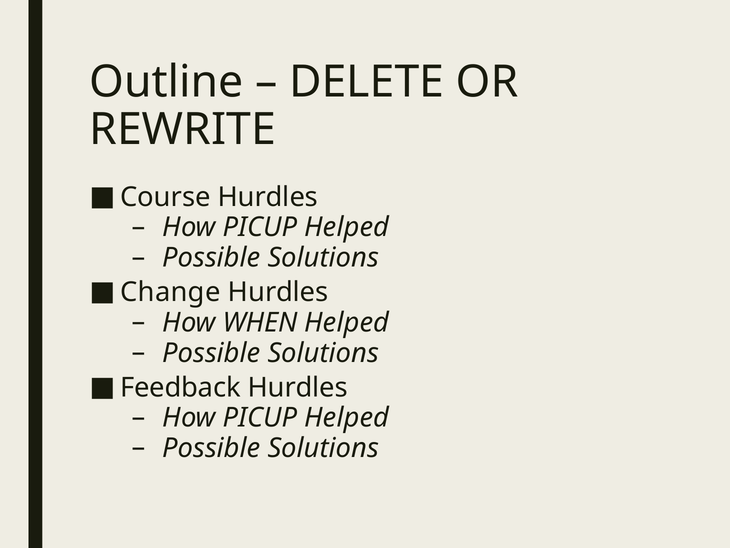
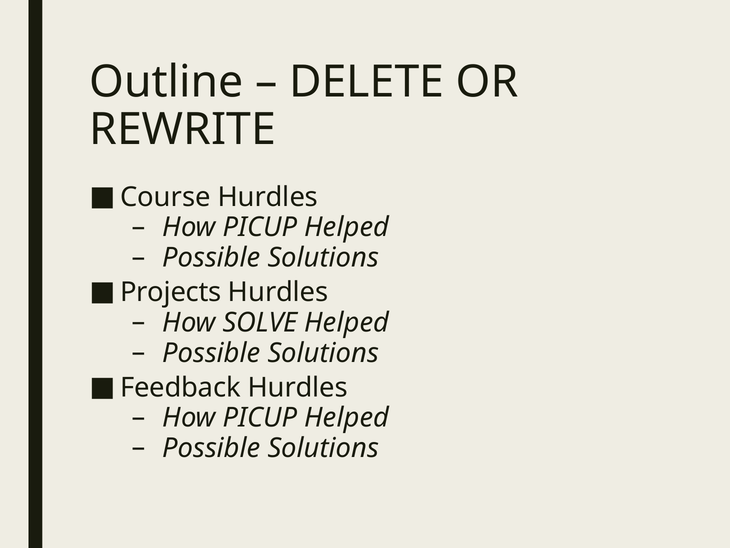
Change: Change -> Projects (171, 292)
WHEN: WHEN -> SOLVE (260, 322)
